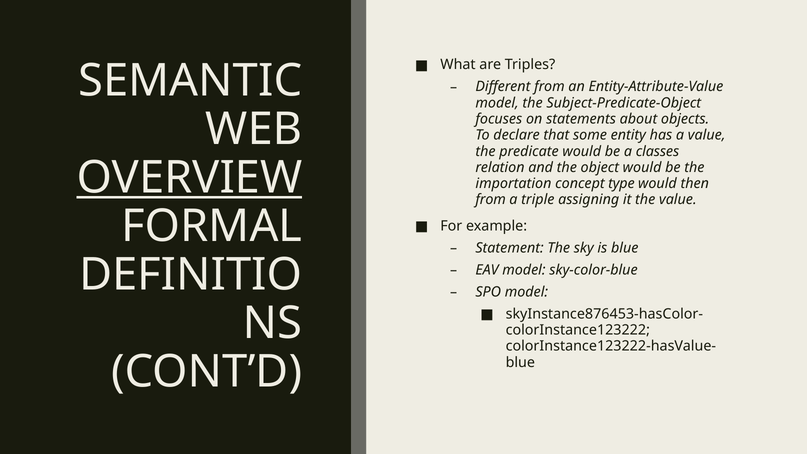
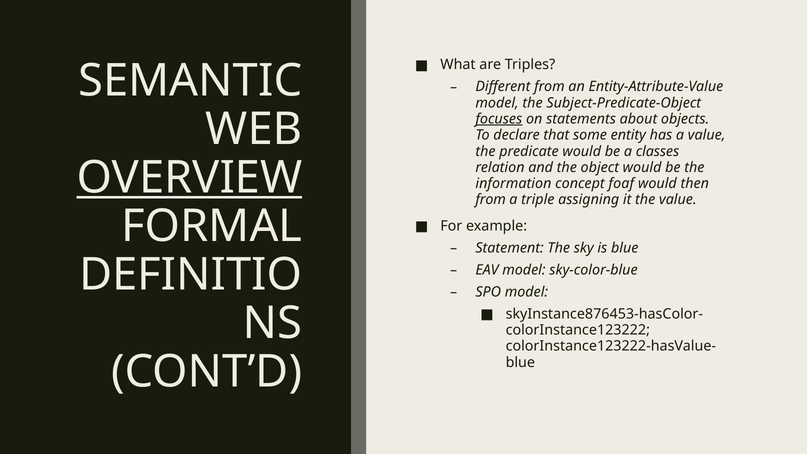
focuses underline: none -> present (499, 119)
importation: importation -> information (513, 184)
type: type -> foaf (621, 184)
